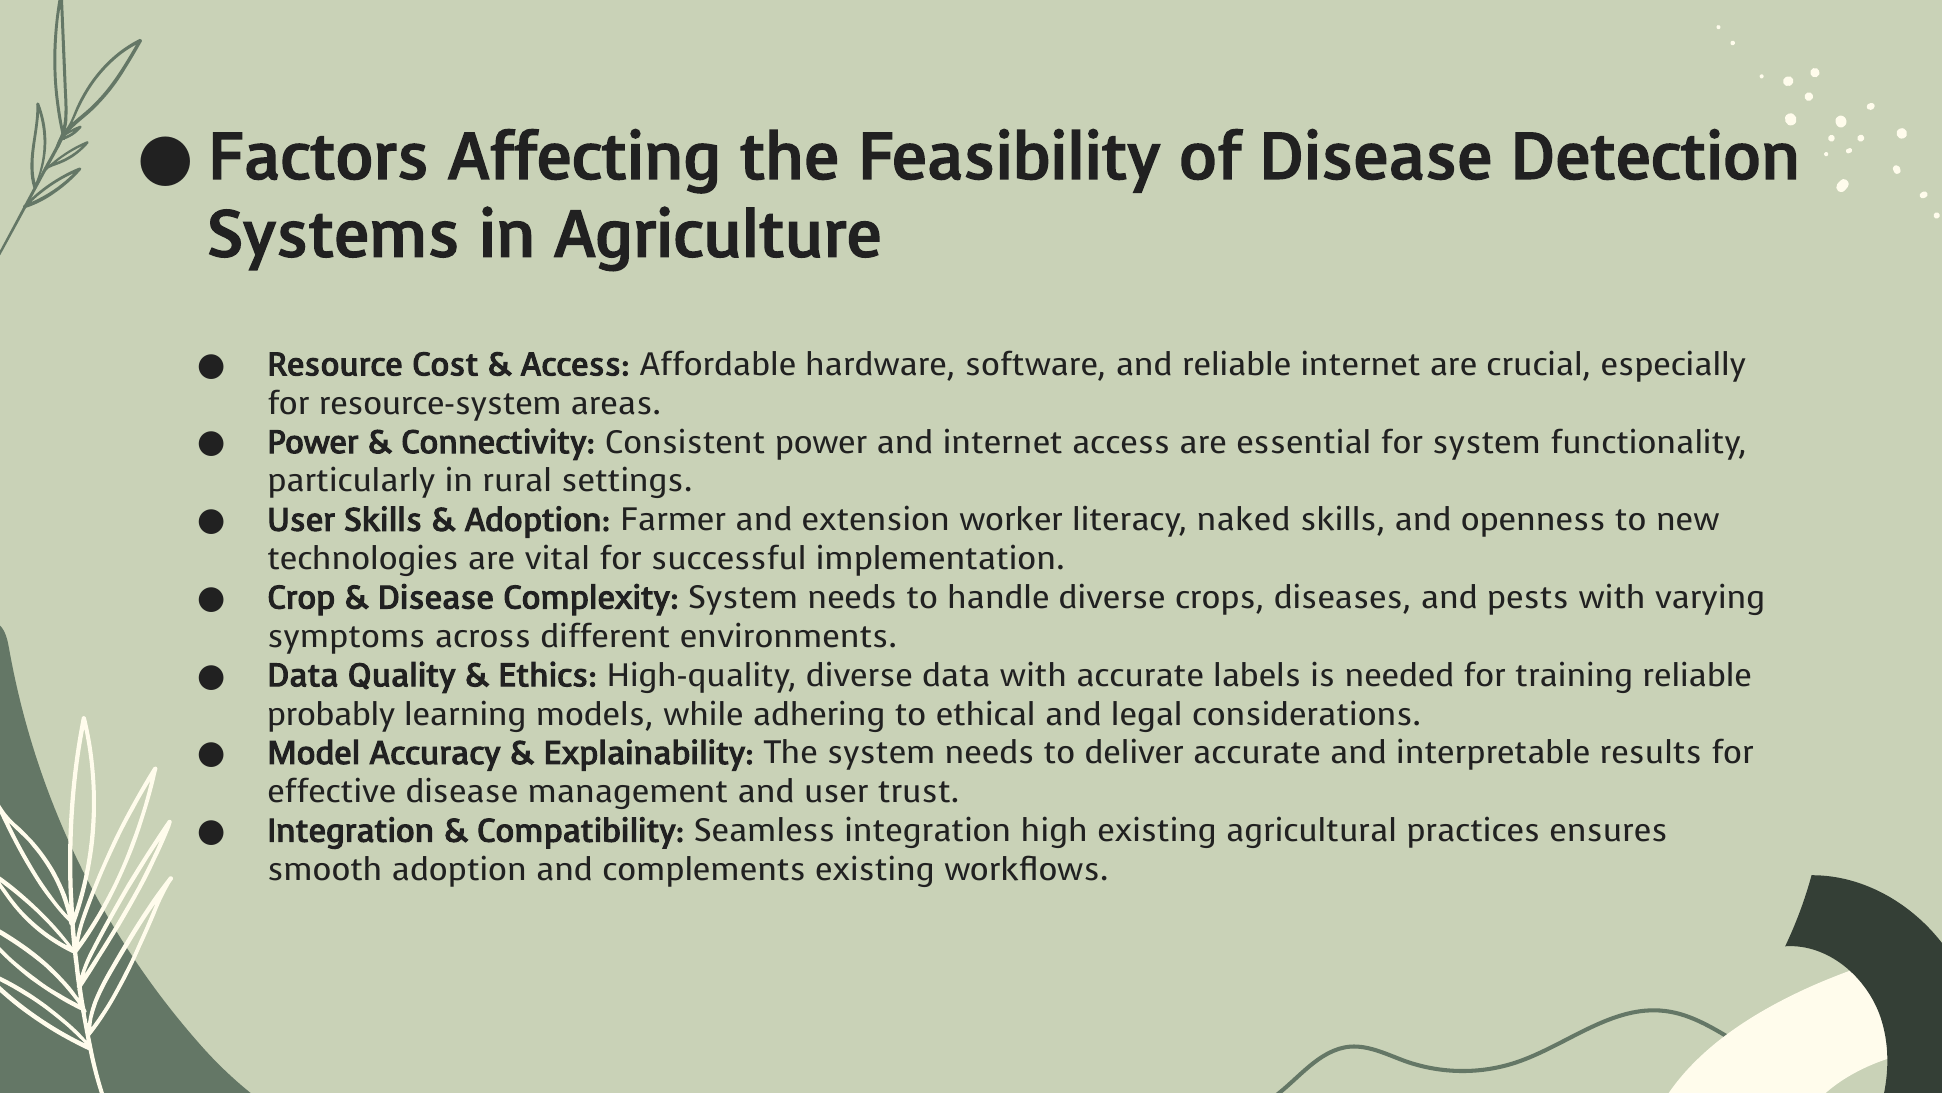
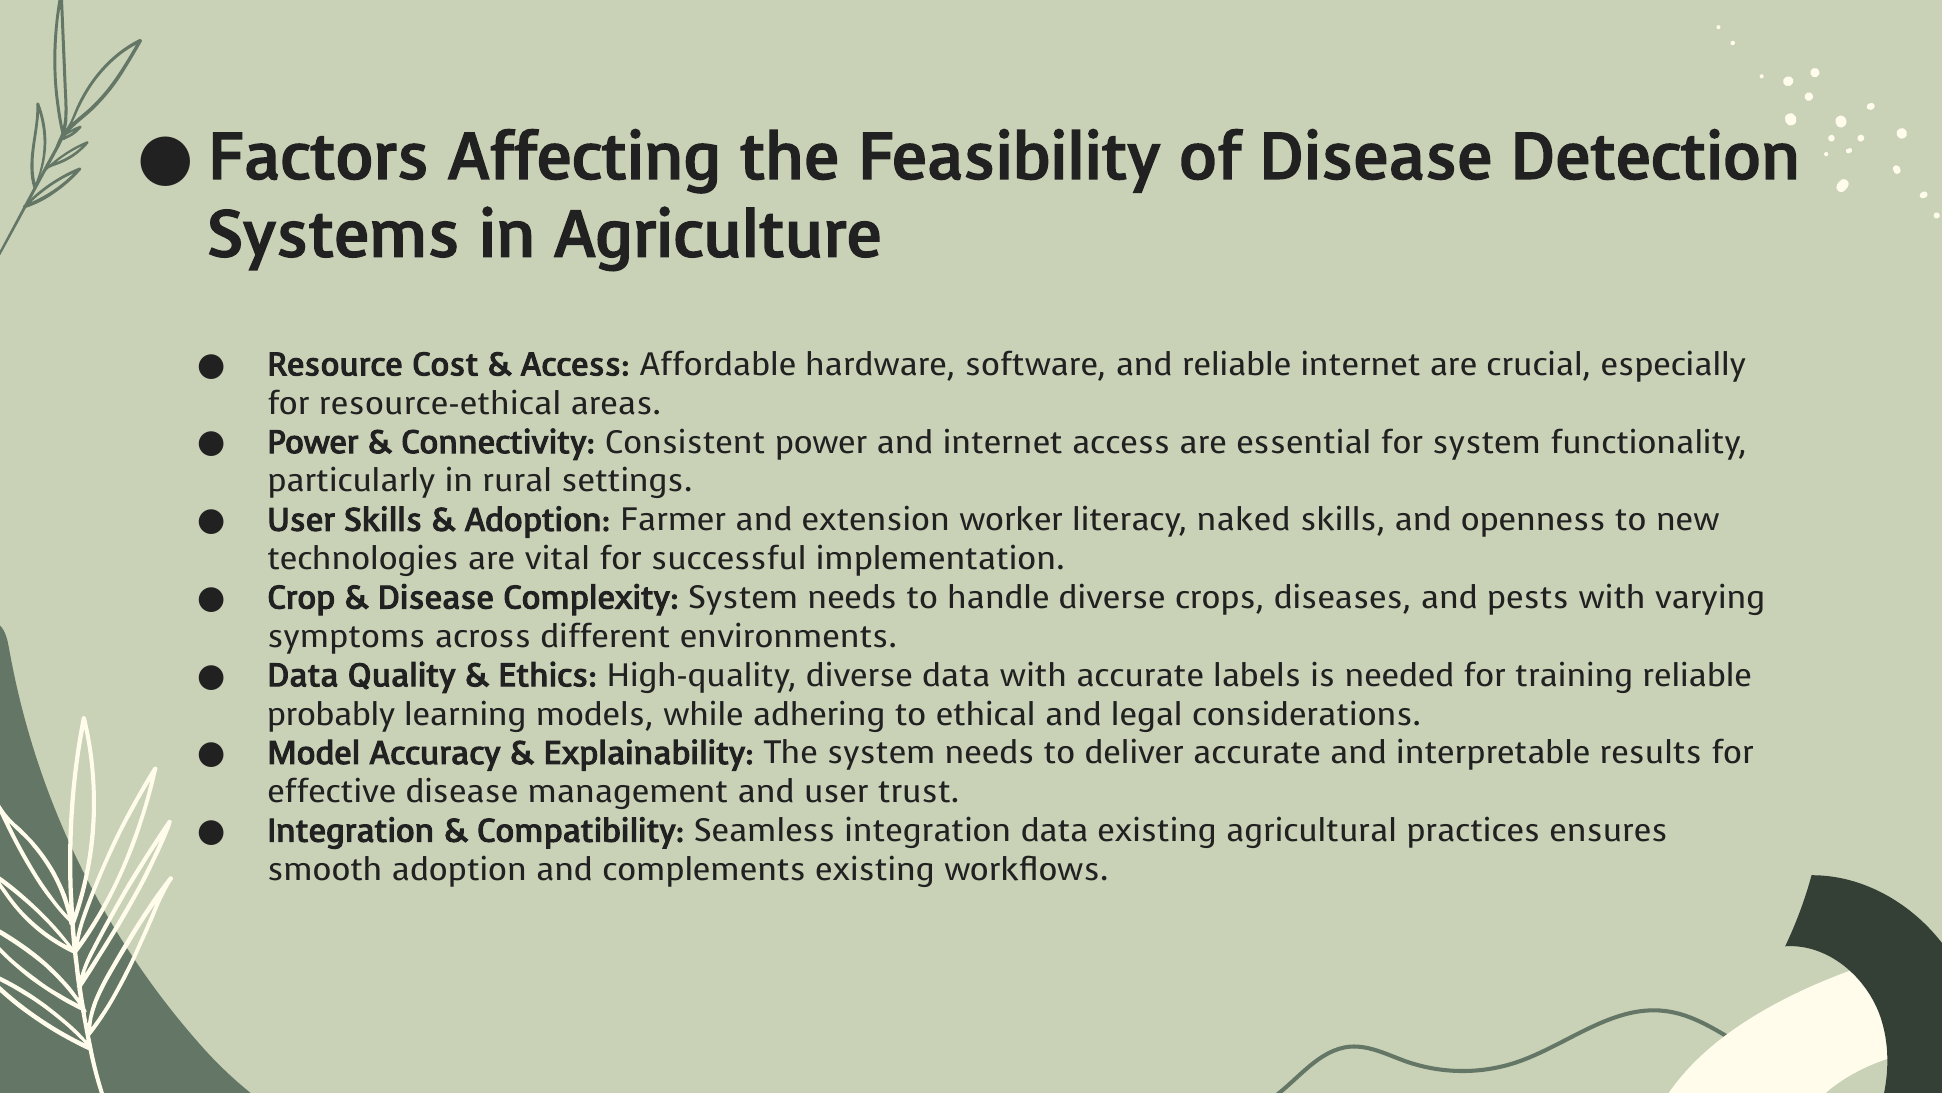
resource-system: resource-system -> resource-ethical (440, 403)
integration high: high -> data (1055, 831)
